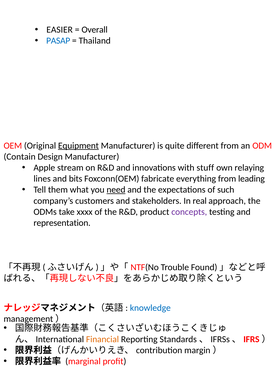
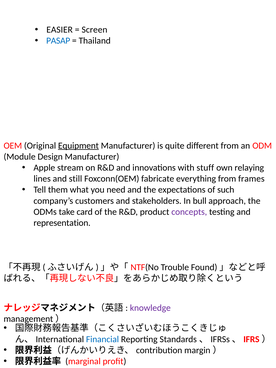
Overall: Overall -> Screen (94, 30)
Contain: Contain -> Module (20, 157)
bits: bits -> still (76, 179)
leading: leading -> frames (251, 179)
need underline: present -> none (116, 190)
real: real -> bull (200, 201)
xxxx: xxxx -> card (85, 212)
knowledge colour: blue -> purple (150, 308)
Financial colour: orange -> blue (102, 339)
